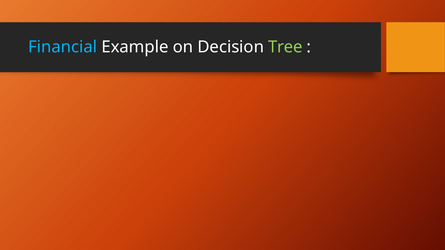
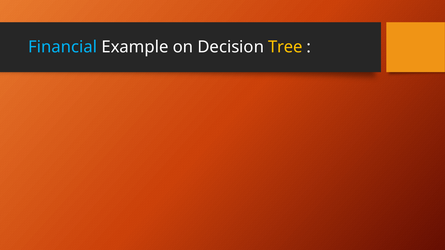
Tree colour: light green -> yellow (285, 47)
